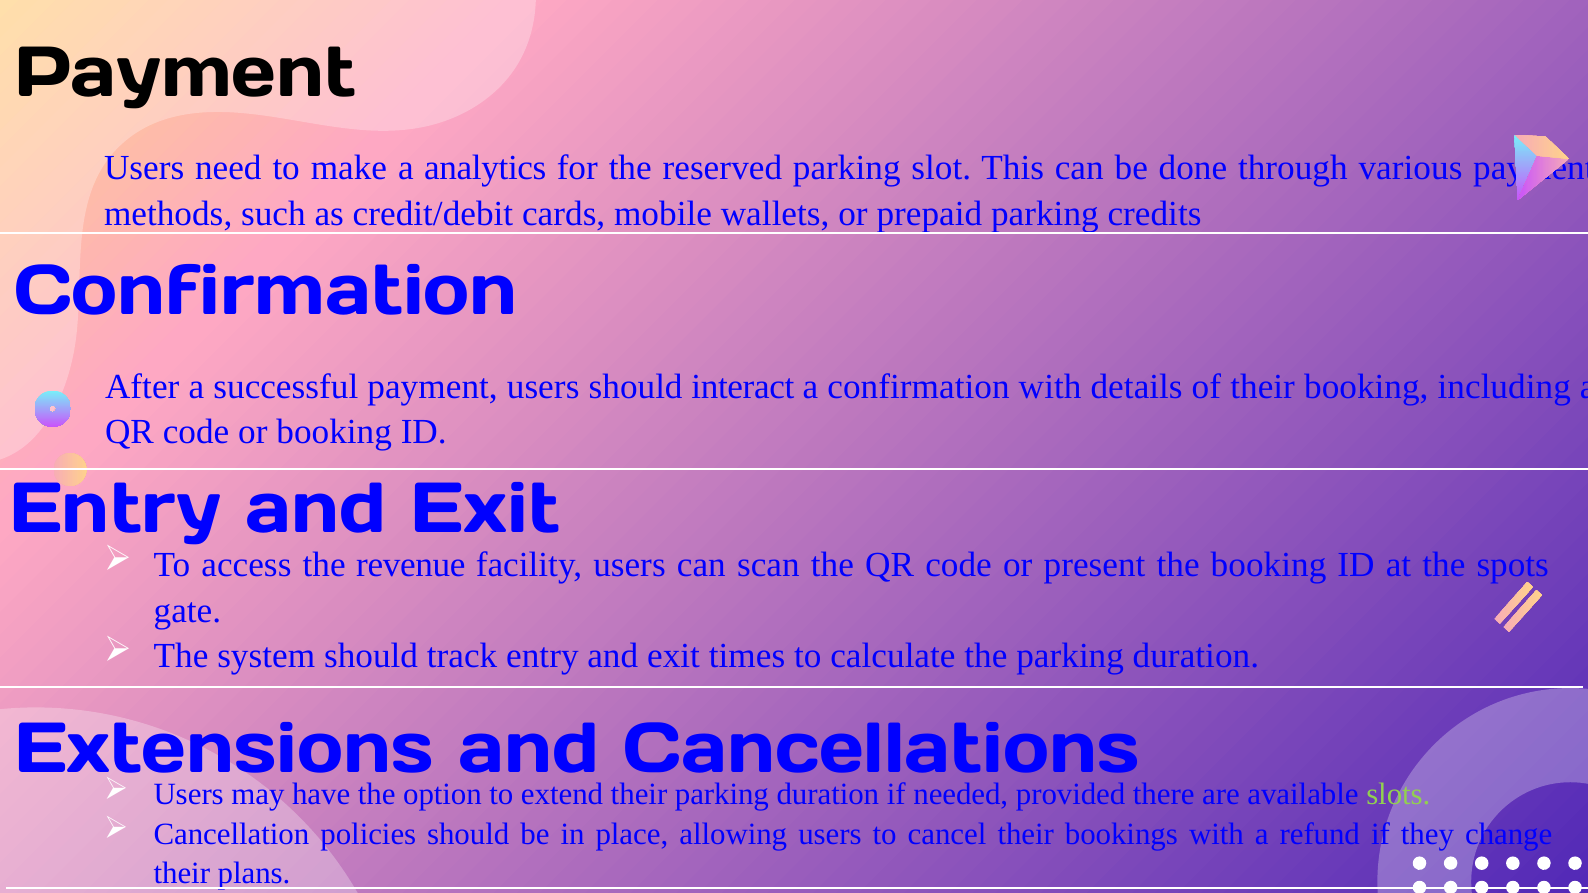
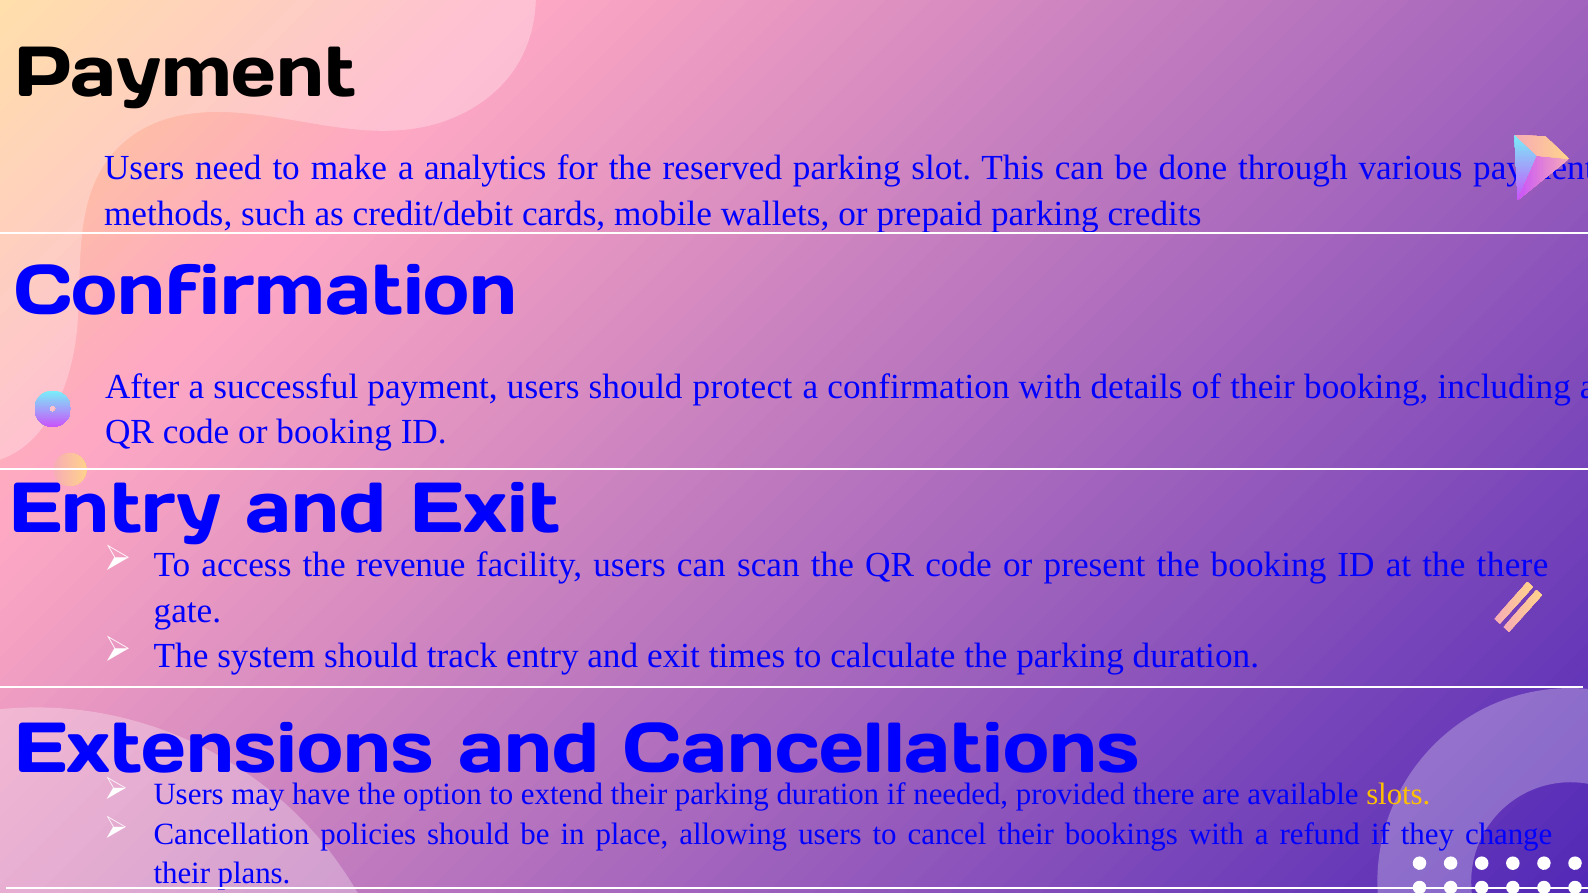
interact: interact -> protect (742, 387)
the spots: spots -> there (1513, 565)
slots colour: light green -> yellow (1398, 794)
